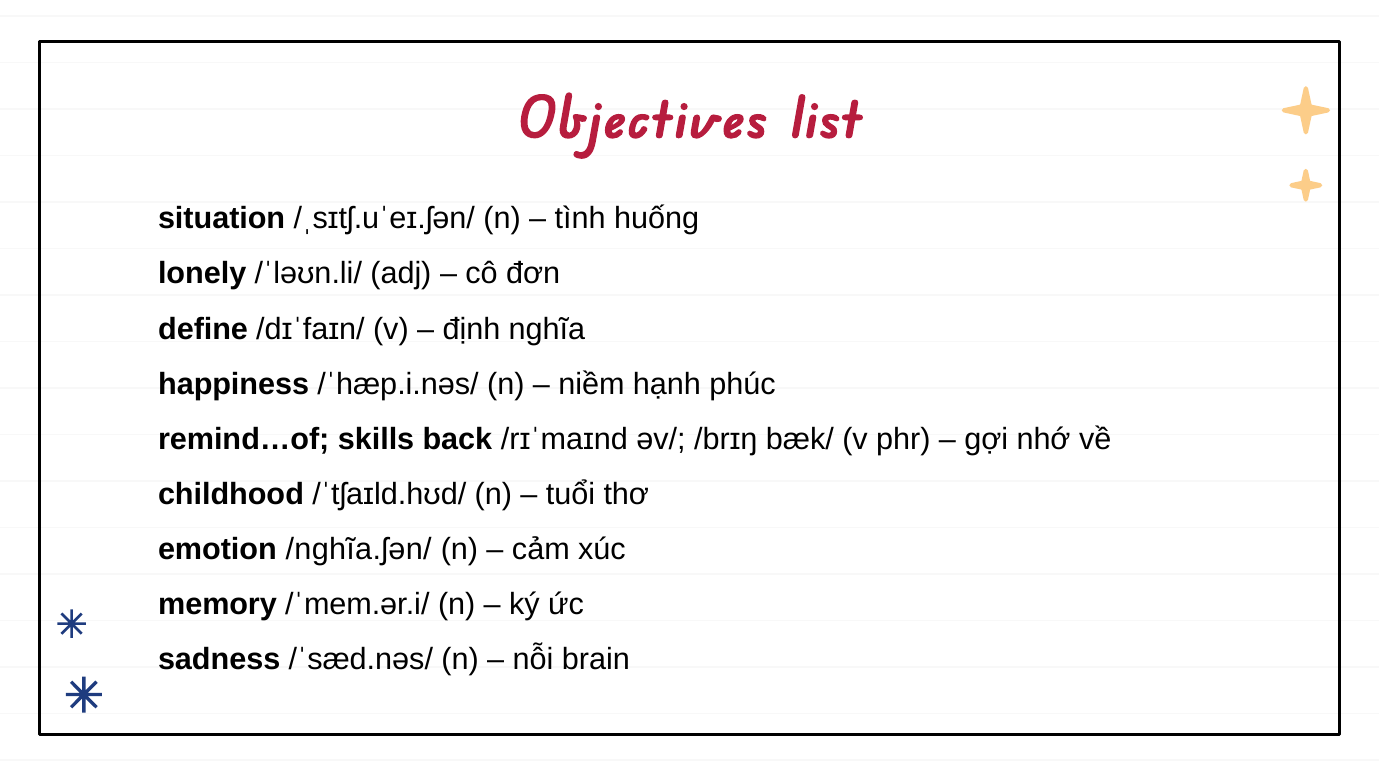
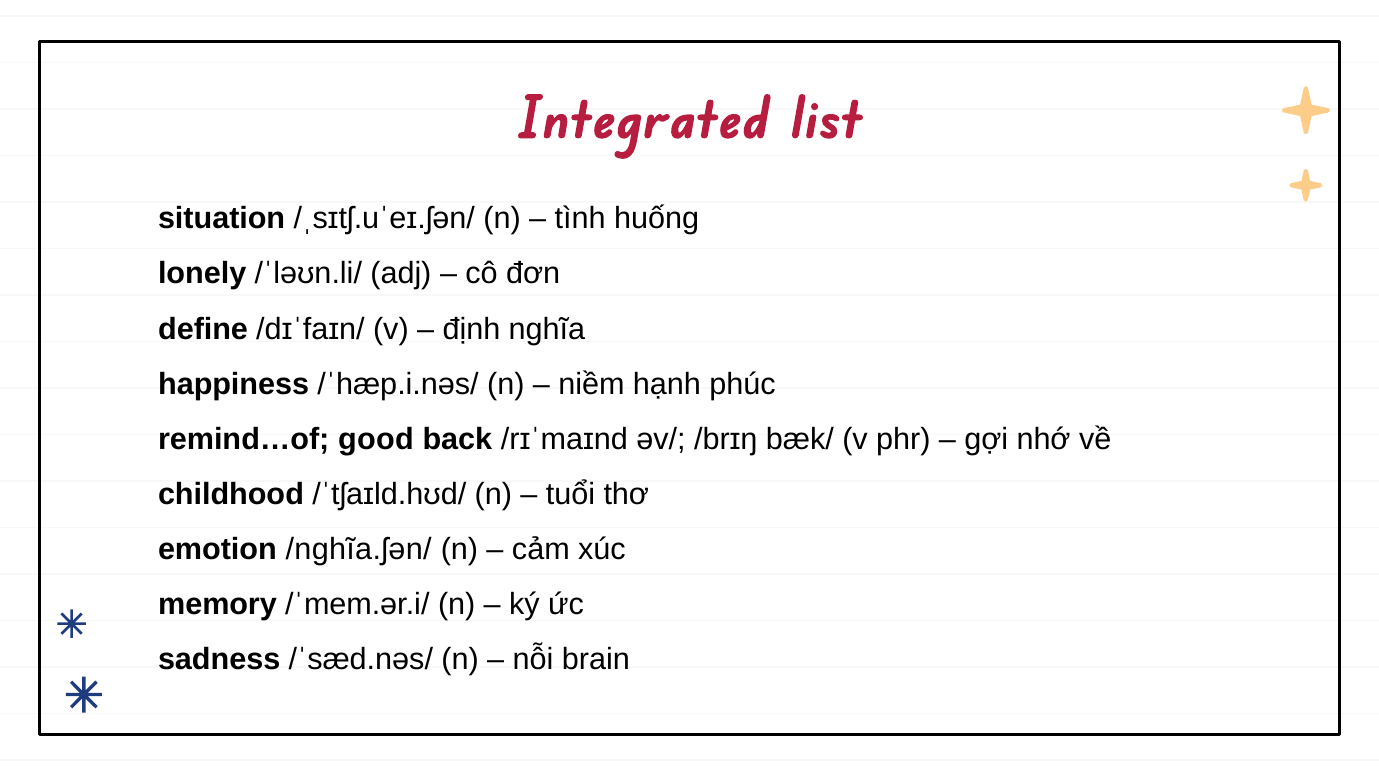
Objectives: Objectives -> Integrated (643, 119)
skills: skills -> good (376, 439)
